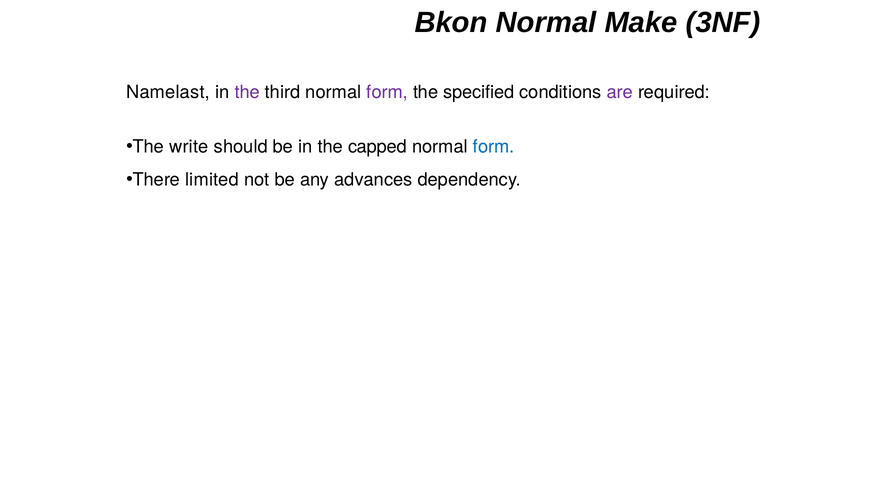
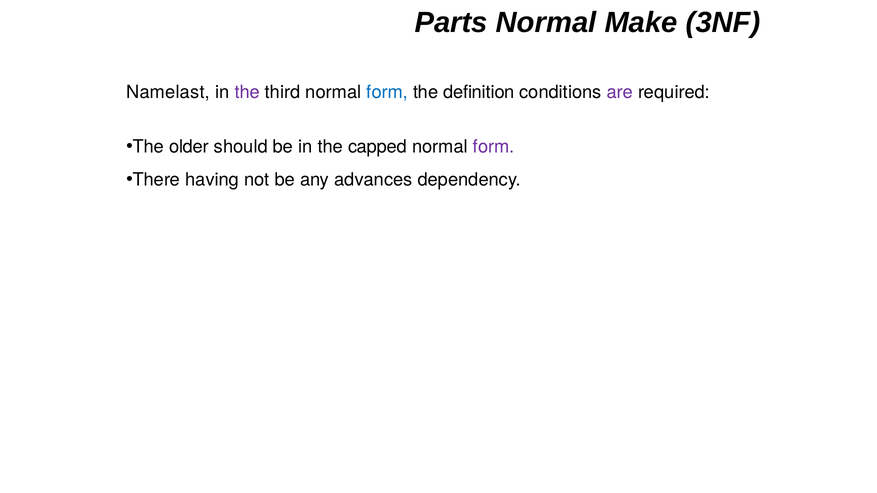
Bkon: Bkon -> Parts (451, 23)
form colour: purple -> blue (387, 92)
specified: specified -> definition (479, 92)
write: write -> older (189, 147)
form colour: blue -> purple (494, 147)
limited: limited -> having (212, 180)
